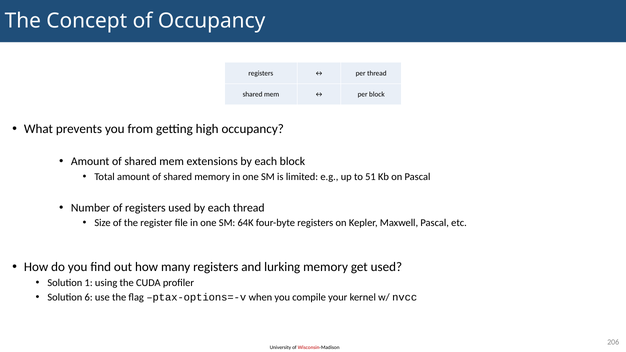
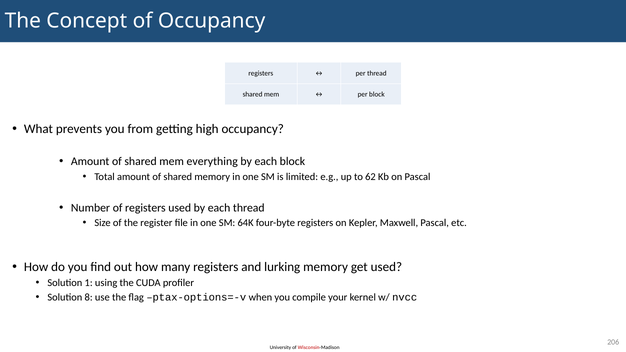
extensions: extensions -> everything (212, 161)
51: 51 -> 62 (370, 177)
6: 6 -> 8 (89, 297)
